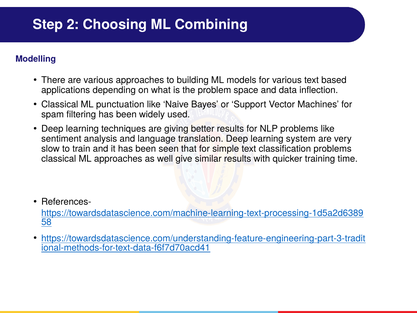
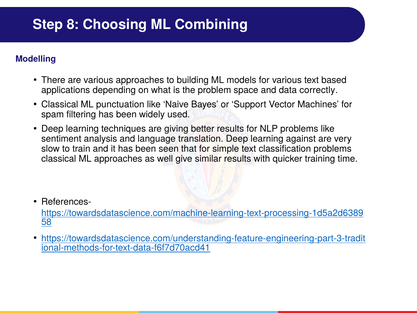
2: 2 -> 8 (73, 25)
inflection: inflection -> correctly (319, 90)
system: system -> against (301, 139)
